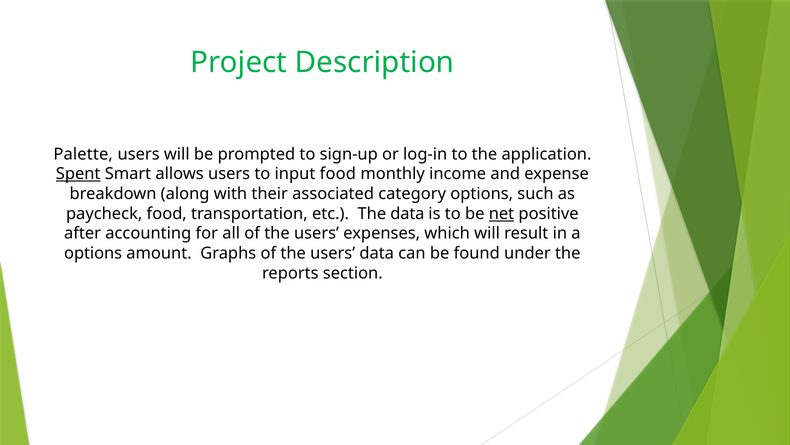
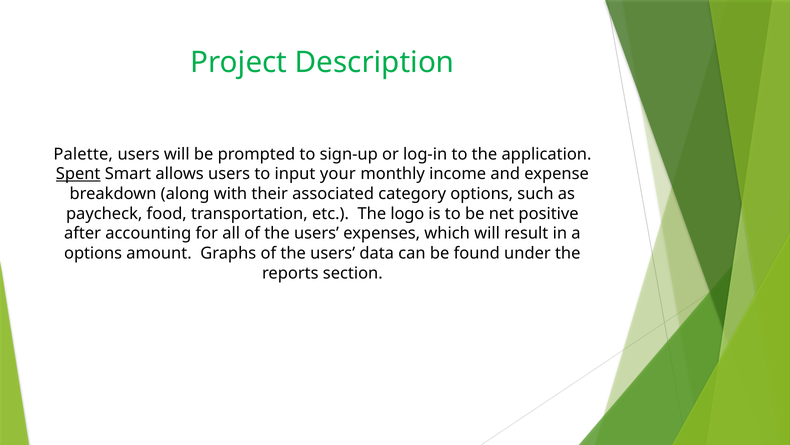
input food: food -> your (338, 174)
The data: data -> logo (407, 213)
net underline: present -> none (501, 213)
